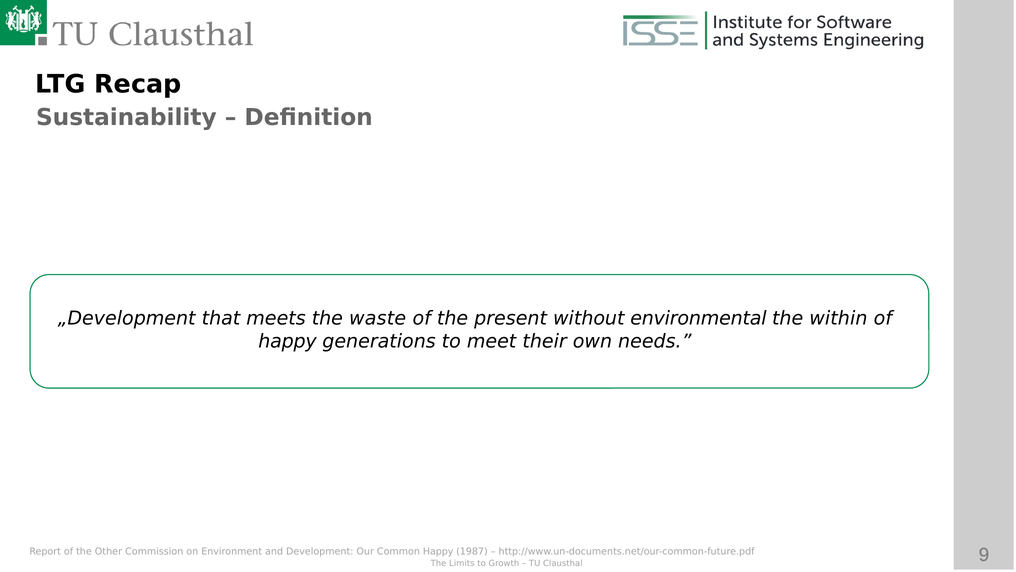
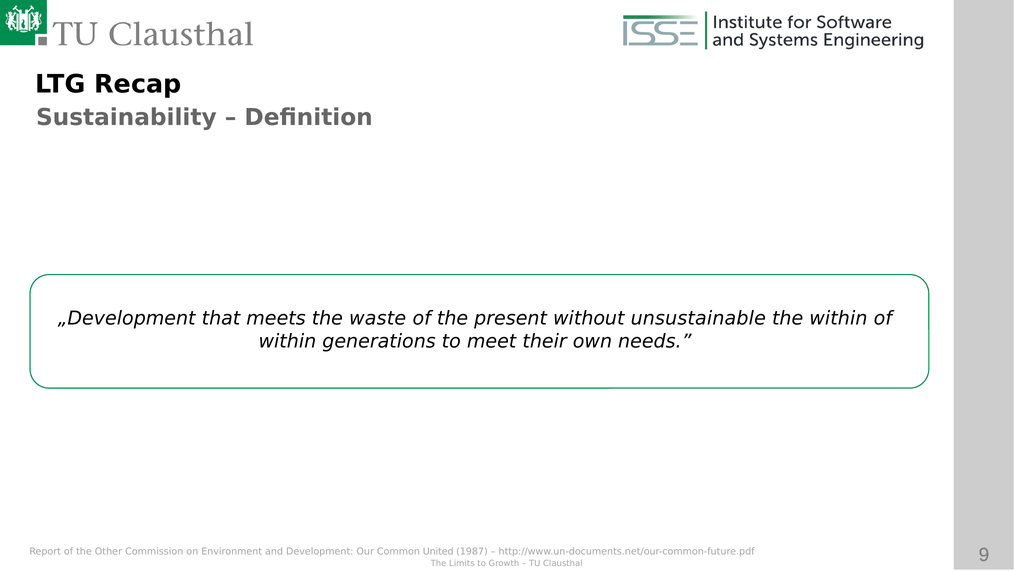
environmental: environmental -> unsustainable (698, 318)
happy: happy -> within (287, 341)
Common Happy: Happy -> United (438, 551)
